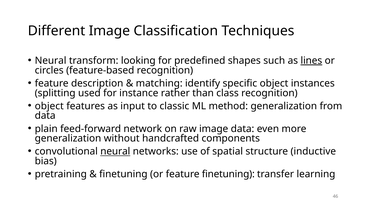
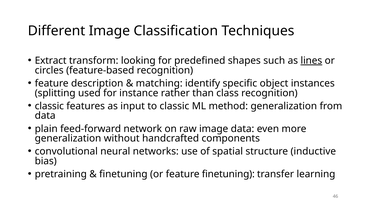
Neural: Neural -> Extract (51, 61)
object: object -> classic (49, 106)
neural underline: present -> none (115, 151)
